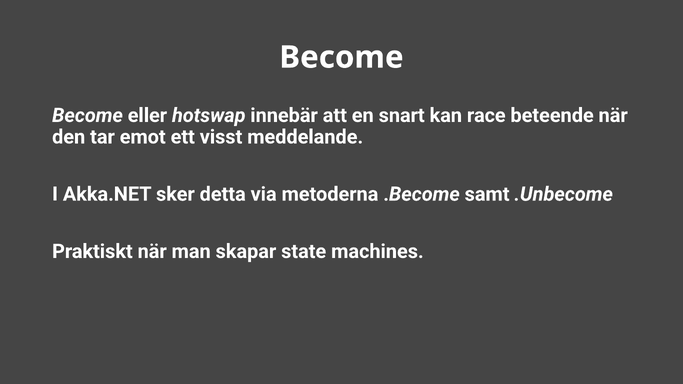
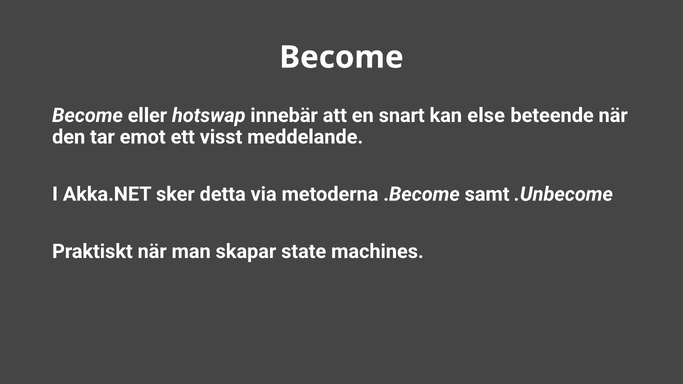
race: race -> else (486, 115)
